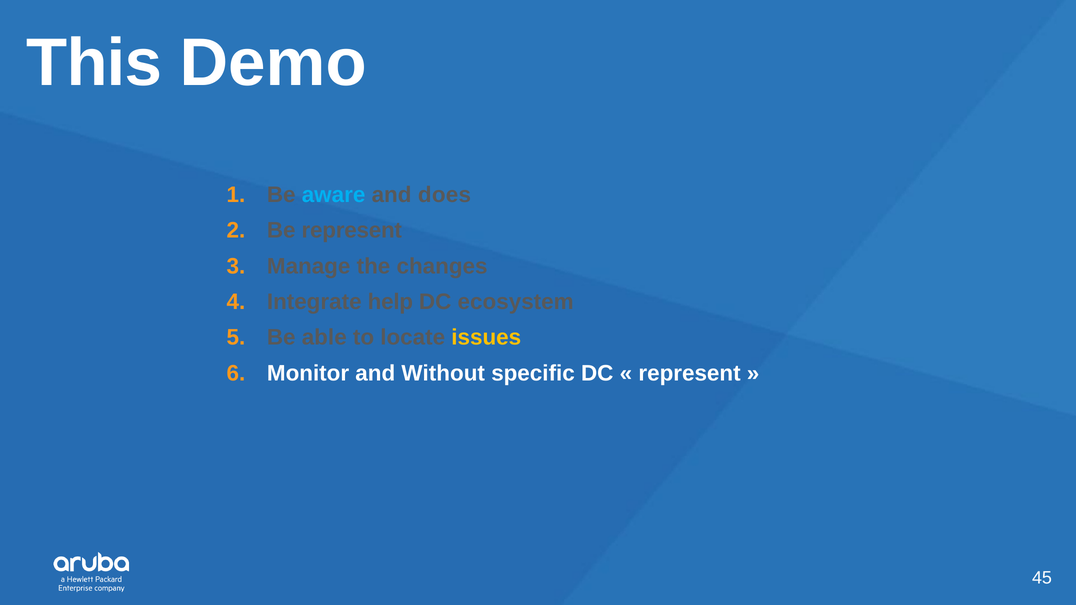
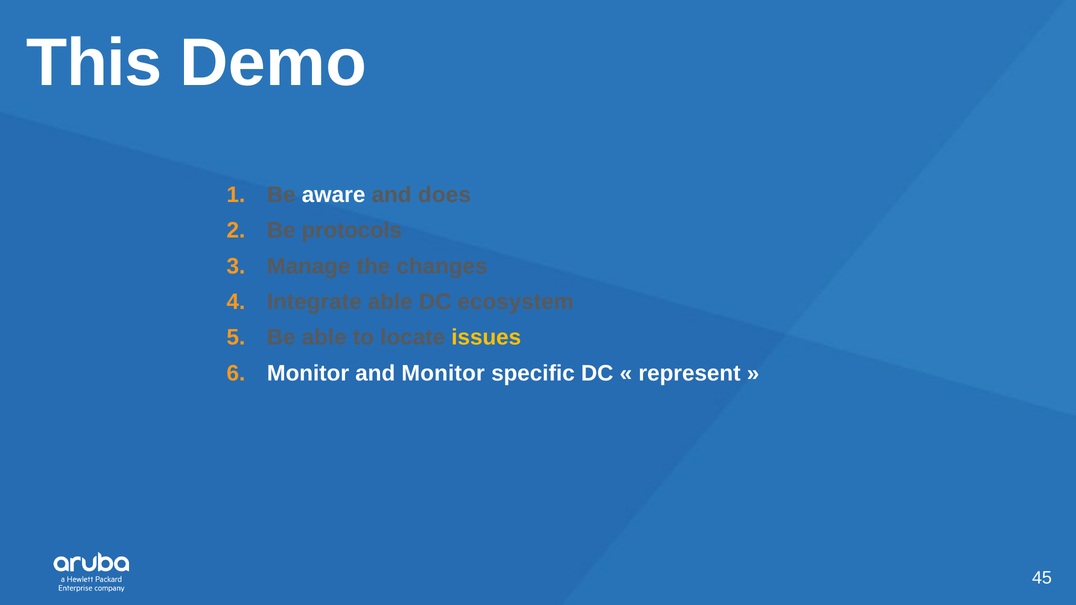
aware colour: light blue -> white (334, 195)
Be represent: represent -> protocols (352, 231)
Integrate help: help -> able (390, 302)
and Without: Without -> Monitor (443, 373)
